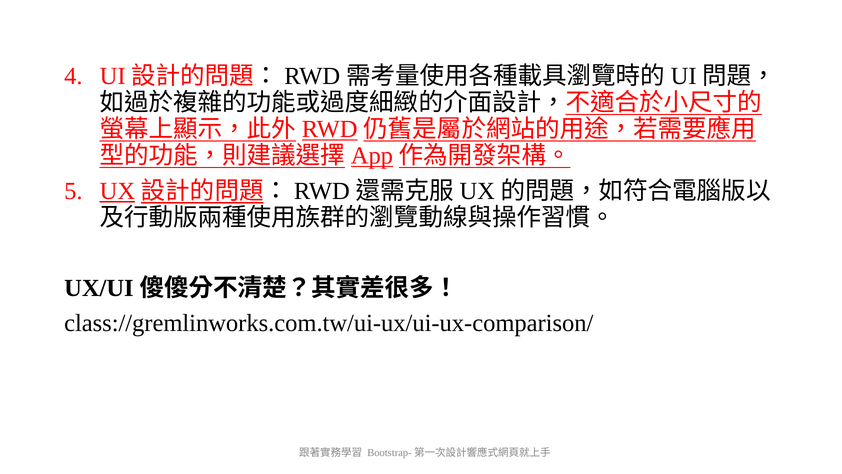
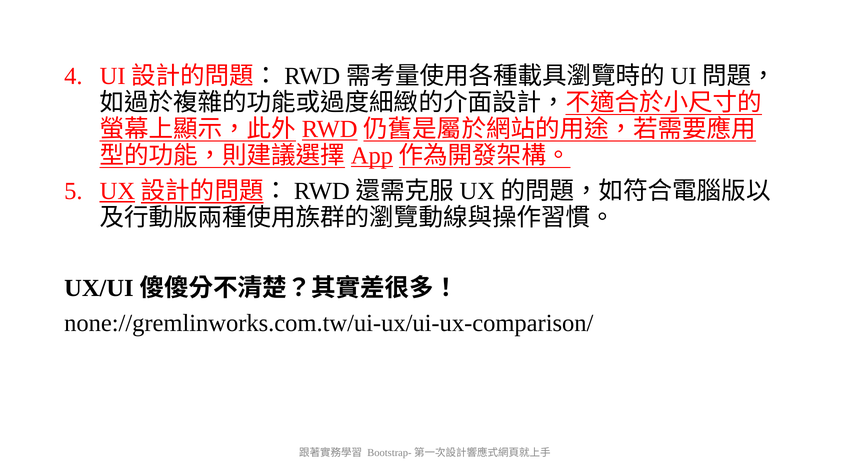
class://gremlinworks.com.tw/ui-ux/ui-ux-comparison/: class://gremlinworks.com.tw/ui-ux/ui-ux-comparison/ -> none://gremlinworks.com.tw/ui-ux/ui-ux-comparison/ (329, 323)
